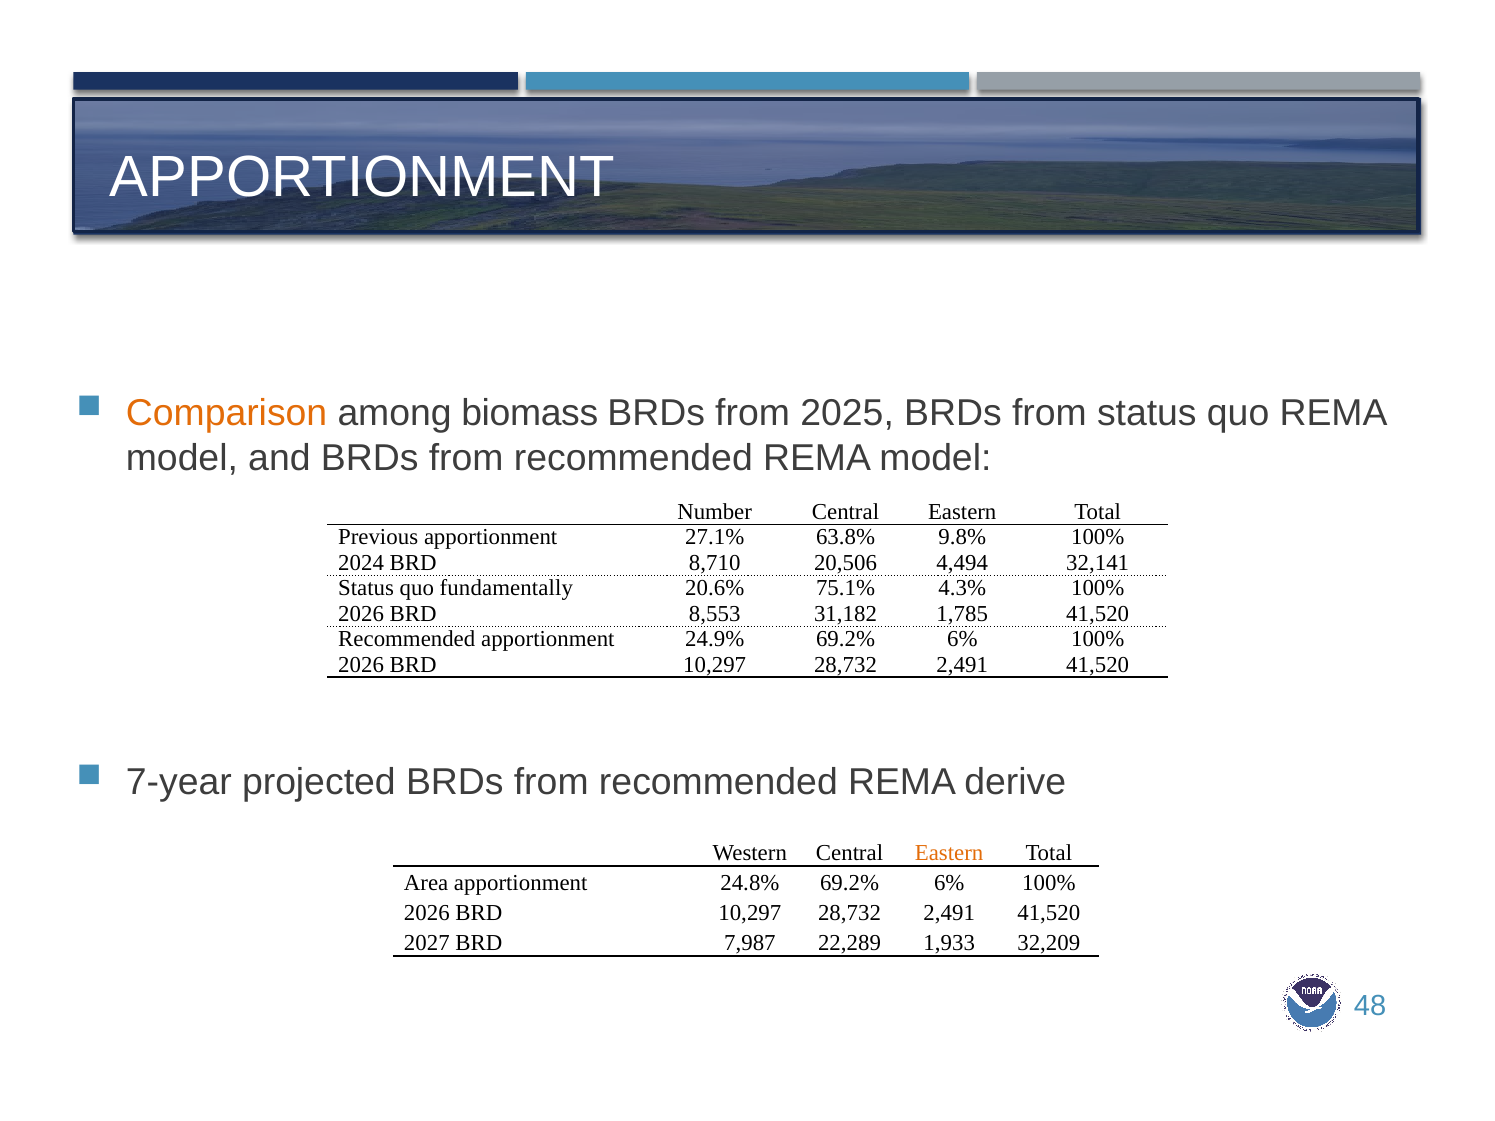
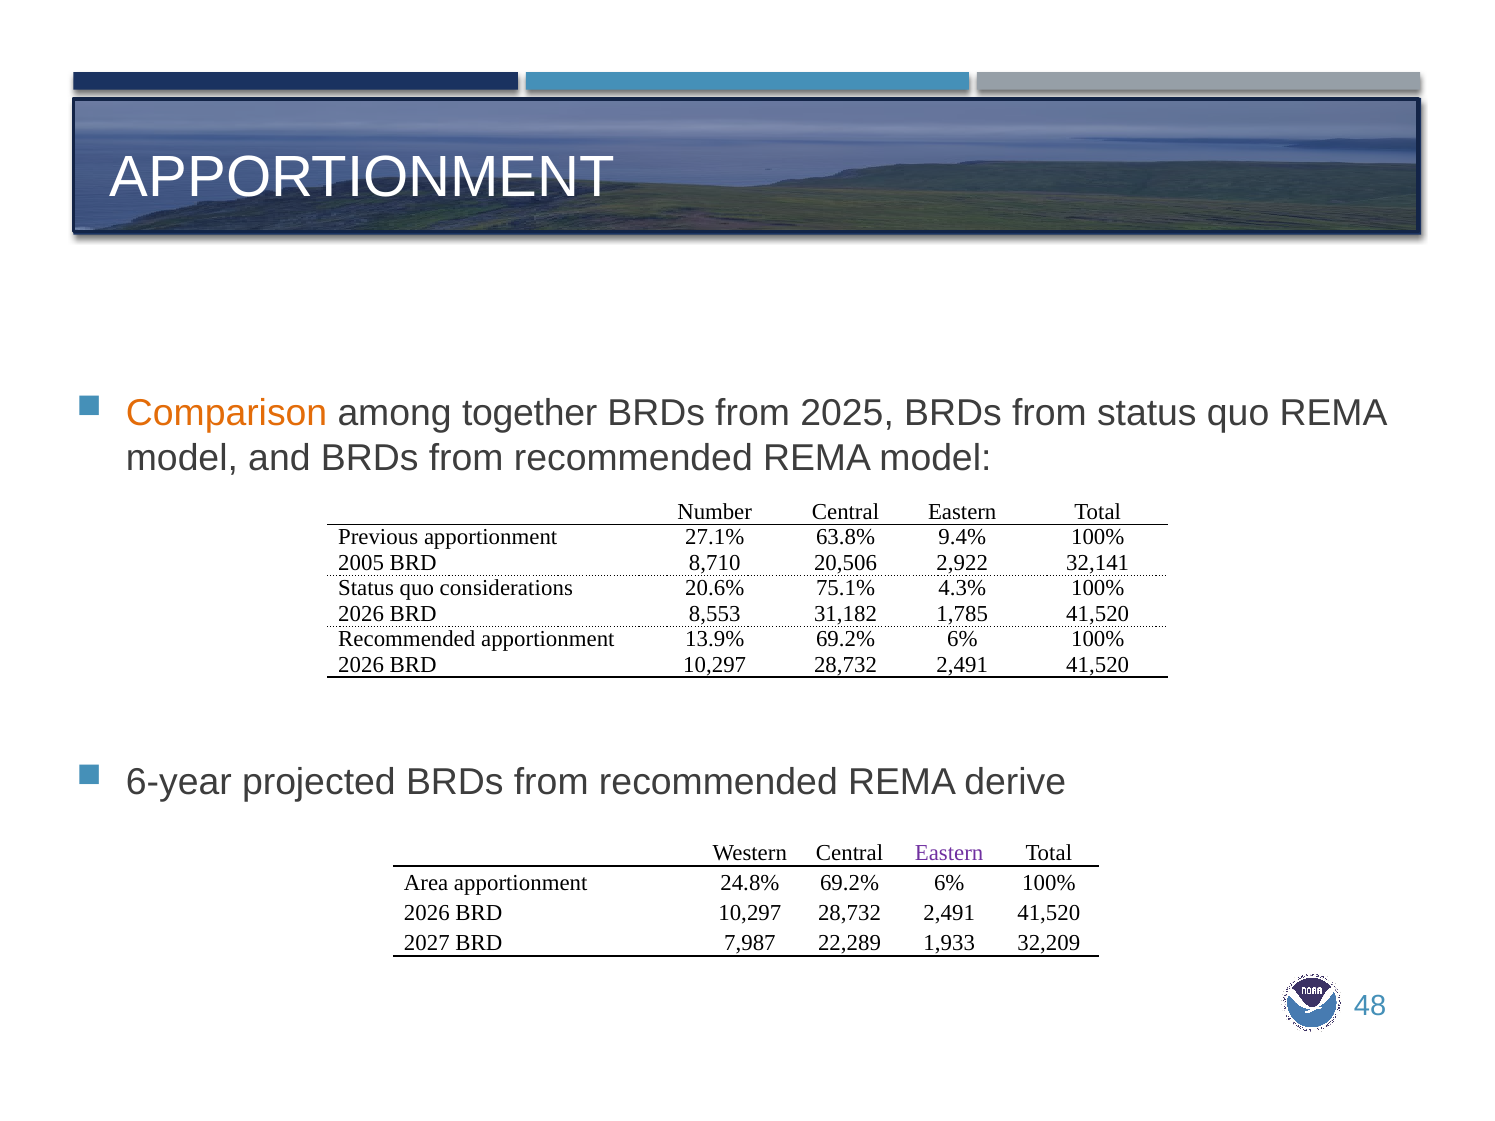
biomass: biomass -> together (530, 413)
9.8%: 9.8% -> 9.4% (962, 538)
2024: 2024 -> 2005 (361, 563)
4,494: 4,494 -> 2,922 (962, 563)
fundamentally: fundamentally -> considerations (506, 589)
24.9%: 24.9% -> 13.9% (715, 639)
7-year: 7-year -> 6-year (179, 782)
Eastern colour: orange -> purple (949, 853)
